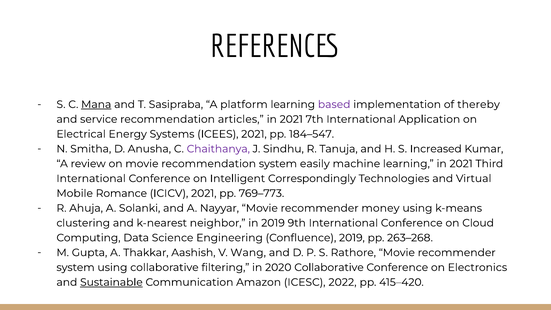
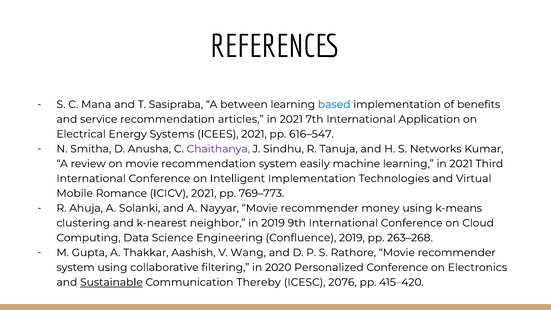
Mana underline: present -> none (96, 104)
platform: platform -> between (244, 104)
based colour: purple -> blue (334, 104)
thereby: thereby -> benefits (479, 104)
184–547: 184–547 -> 616–547 (311, 134)
Increased: Increased -> Networks (436, 149)
Intelligent Correspondingly: Correspondingly -> Implementation (312, 178)
2020 Collaborative: Collaborative -> Personalized (329, 267)
Amazon: Amazon -> Thereby (259, 282)
2022: 2022 -> 2076 (343, 282)
